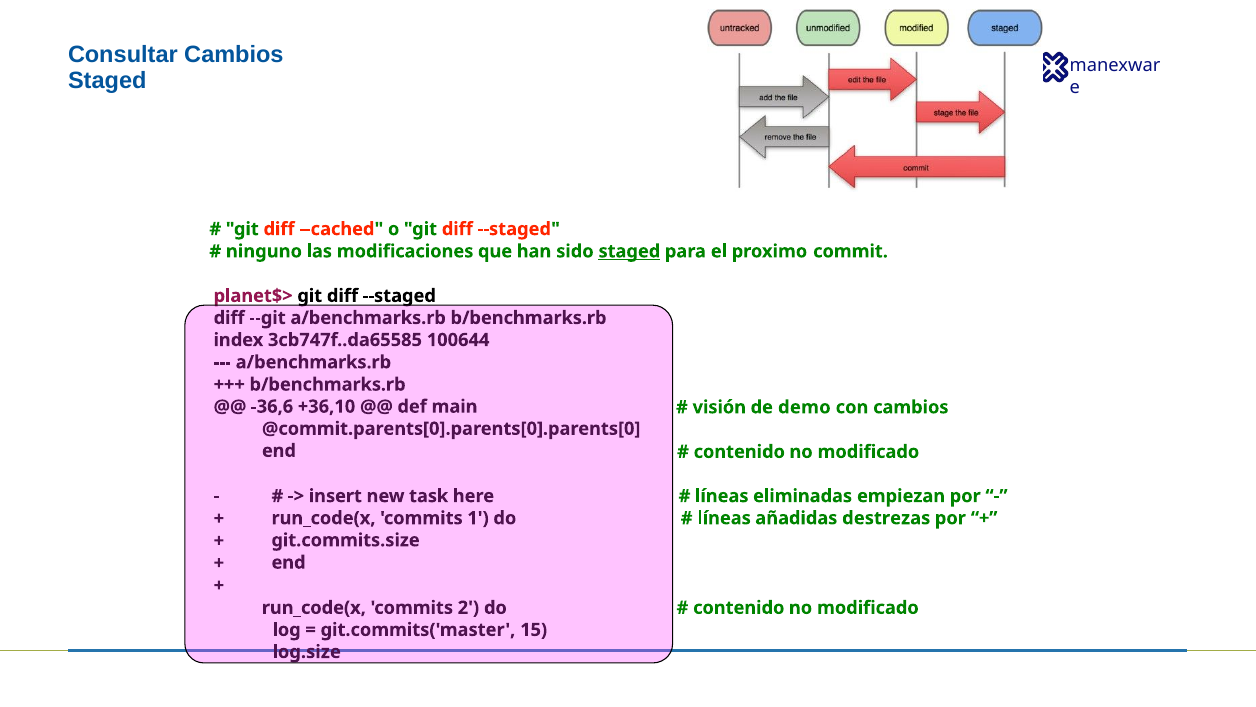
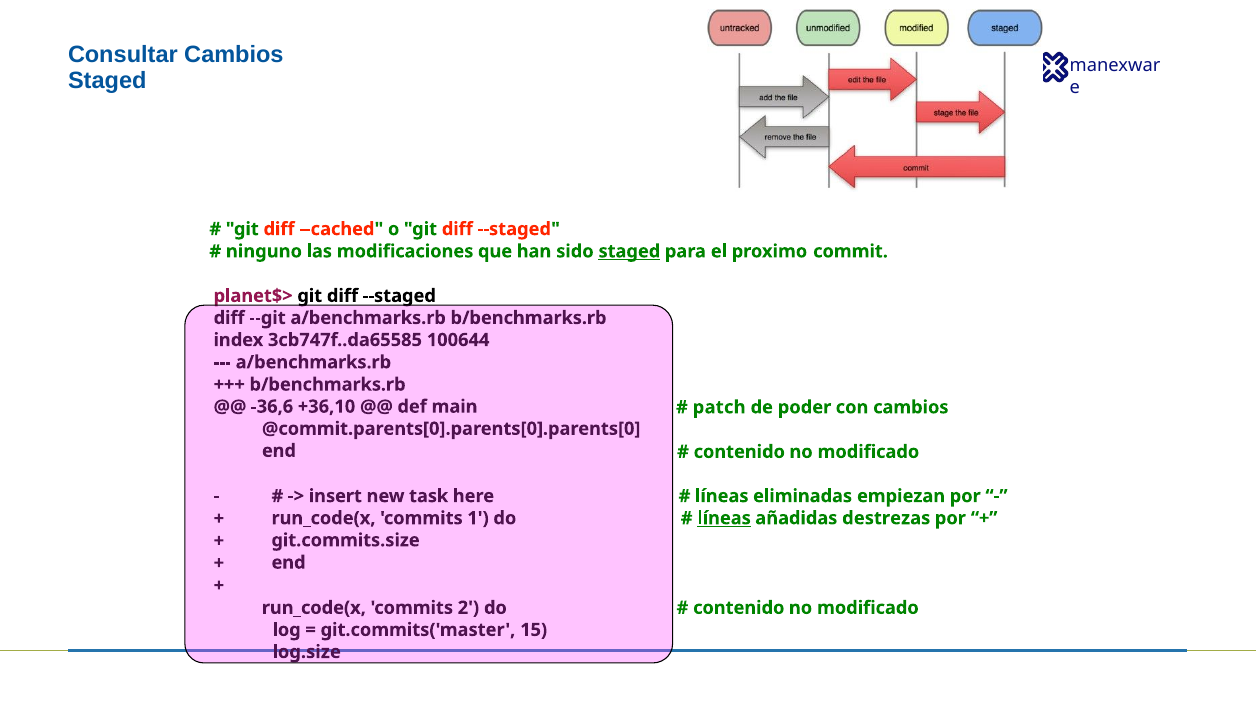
visión: visión -> patch (719, 407)
demo: demo -> poder (805, 407)
líneas underline: none -> present (724, 518)
